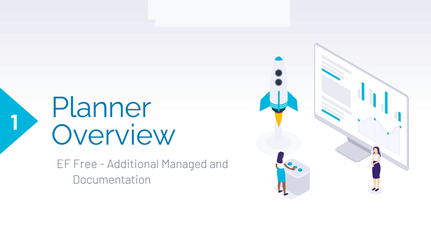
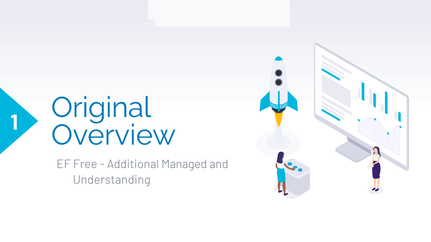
Planner: Planner -> Original (101, 108)
Documentation: Documentation -> Understanding (112, 180)
